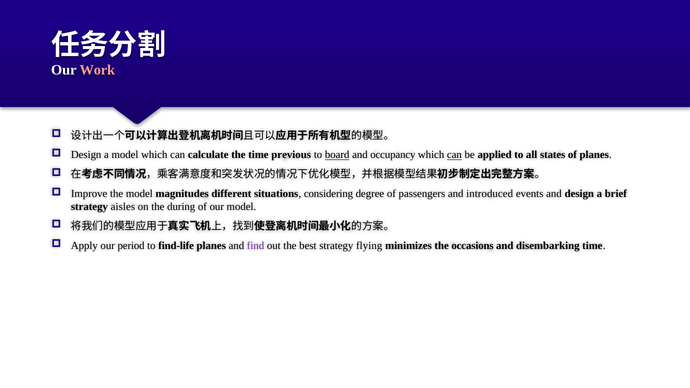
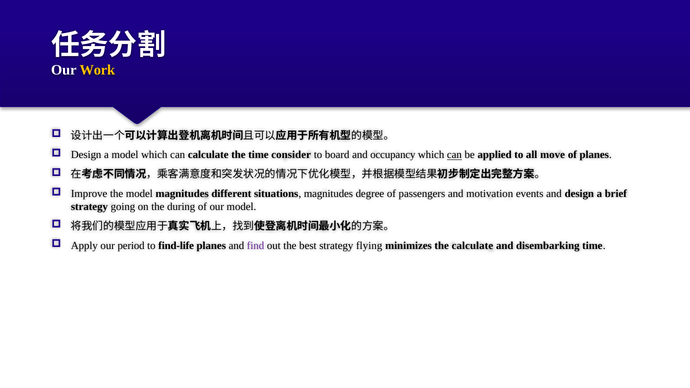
Work colour: pink -> yellow (97, 70)
previous: previous -> consider (291, 155)
board underline: present -> none (337, 155)
states: states -> move (553, 155)
situations considering: considering -> magnitudes (328, 194)
introduced: introduced -> motivation (490, 194)
aisles: aisles -> going (123, 207)
the occasions: occasions -> calculate (472, 246)
